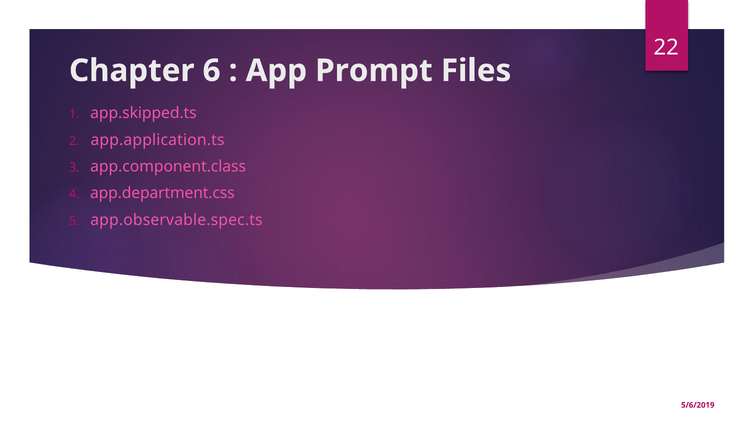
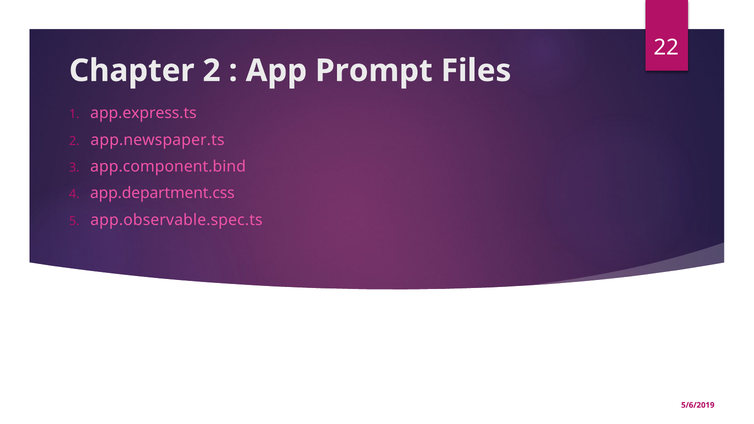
Chapter 6: 6 -> 2 (212, 71)
app.skipped.ts: app.skipped.ts -> app.express.ts (143, 113)
app.application.ts: app.application.ts -> app.newspaper.ts (158, 140)
app.component.class: app.component.class -> app.component.bind (168, 167)
